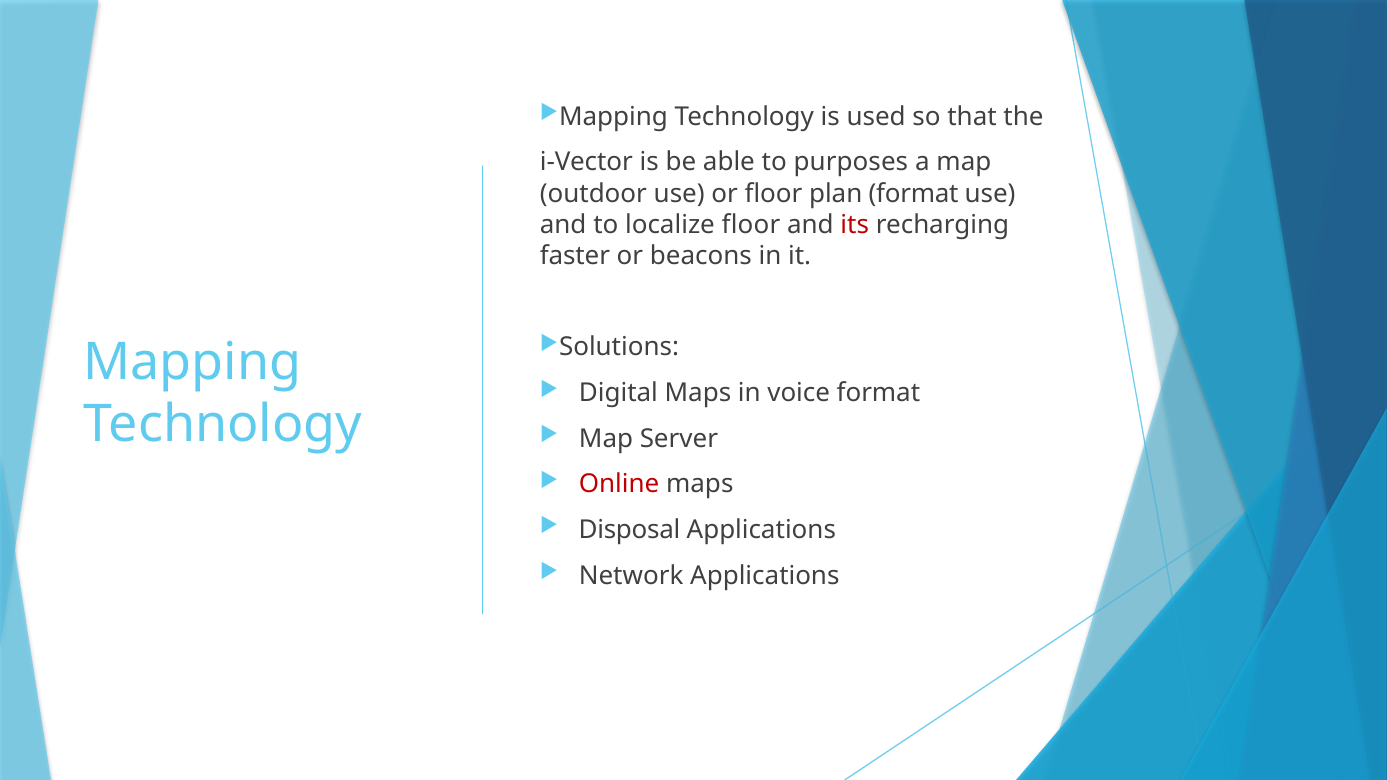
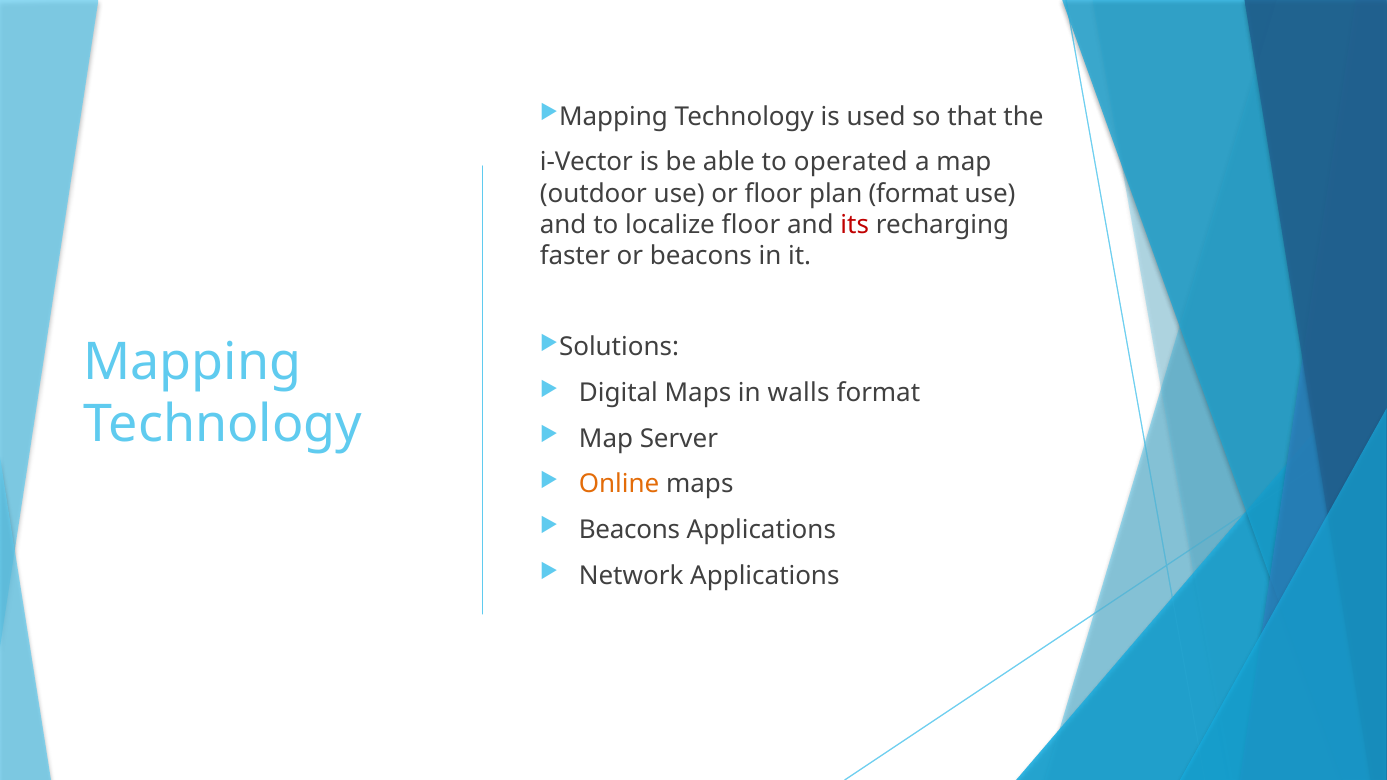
purposes: purposes -> operated (851, 162)
voice: voice -> walls (799, 393)
Online colour: red -> orange (619, 484)
Disposal: Disposal -> Beacons (629, 530)
